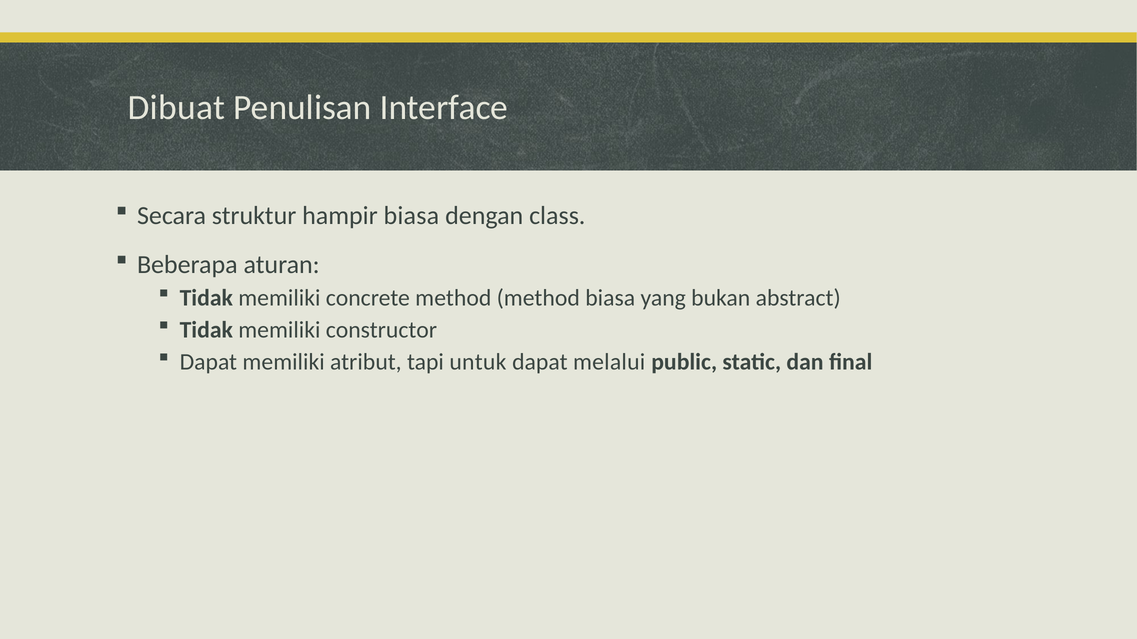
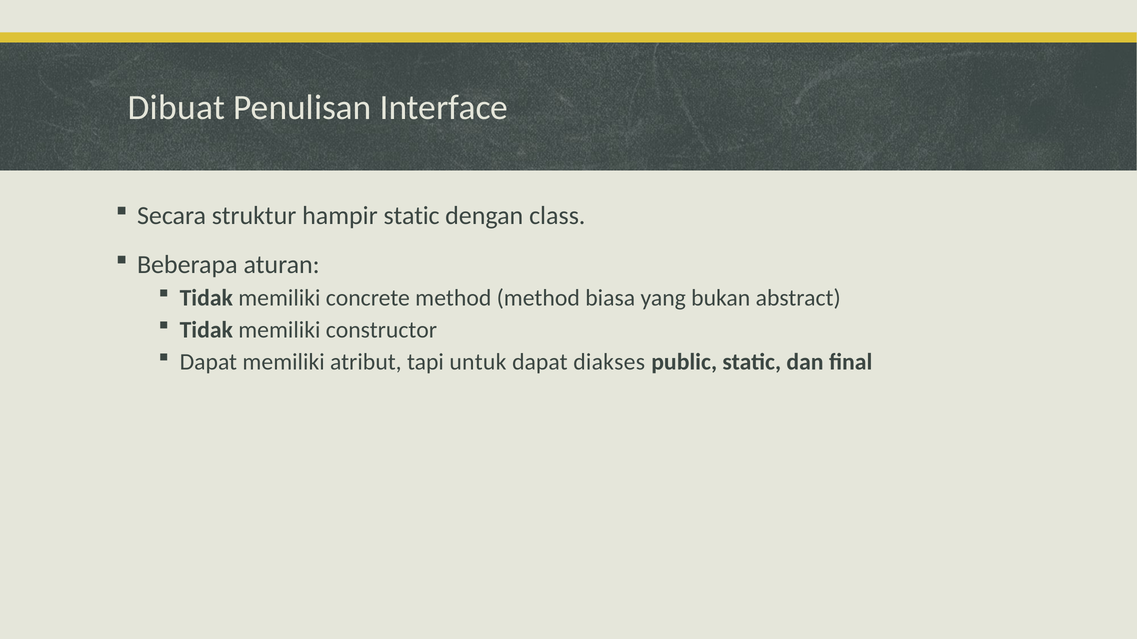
hampir biasa: biasa -> static (412, 216)
melalui: melalui -> diakses (609, 362)
